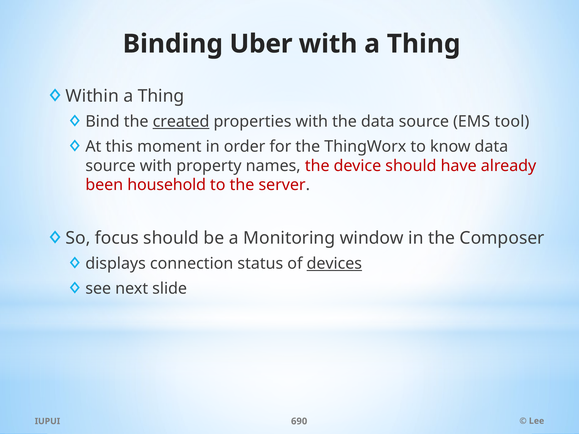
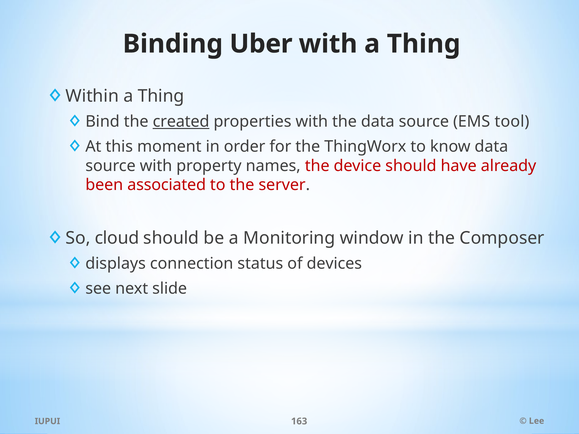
household: household -> associated (167, 185)
focus: focus -> cloud (117, 238)
devices underline: present -> none (334, 264)
690: 690 -> 163 (299, 421)
